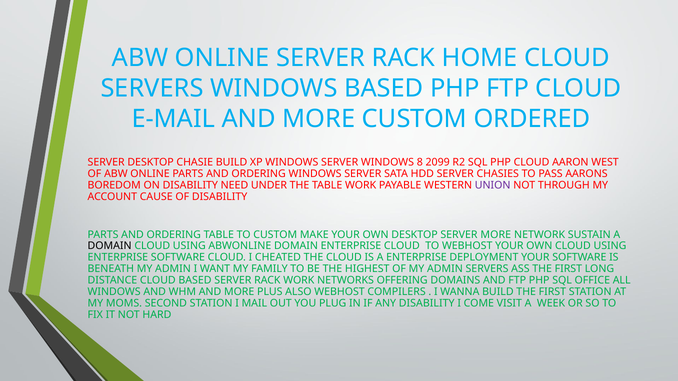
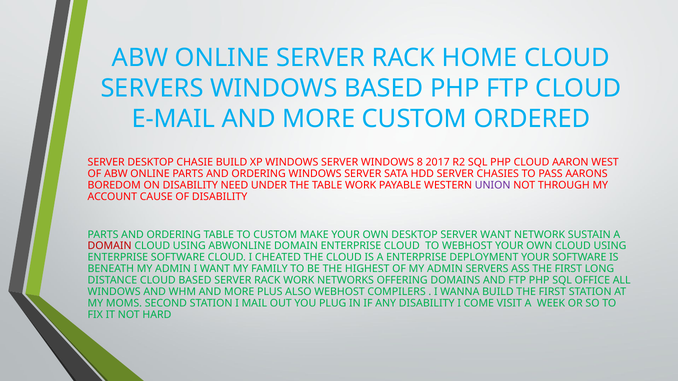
2099: 2099 -> 2017 (438, 163)
SERVER MORE: MORE -> WANT (496, 235)
DOMAIN colour: black -> red (110, 246)
